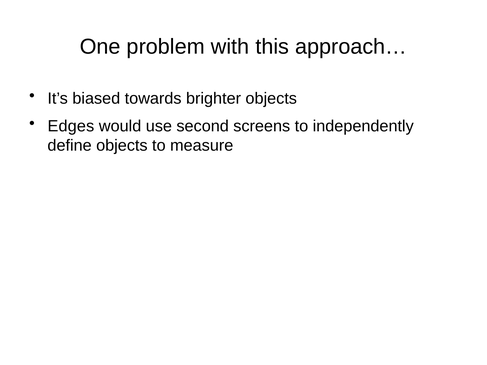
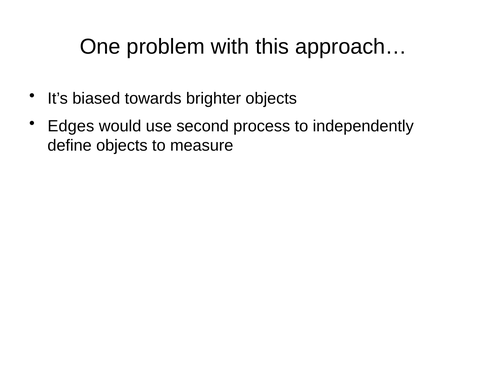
screens: screens -> process (262, 126)
